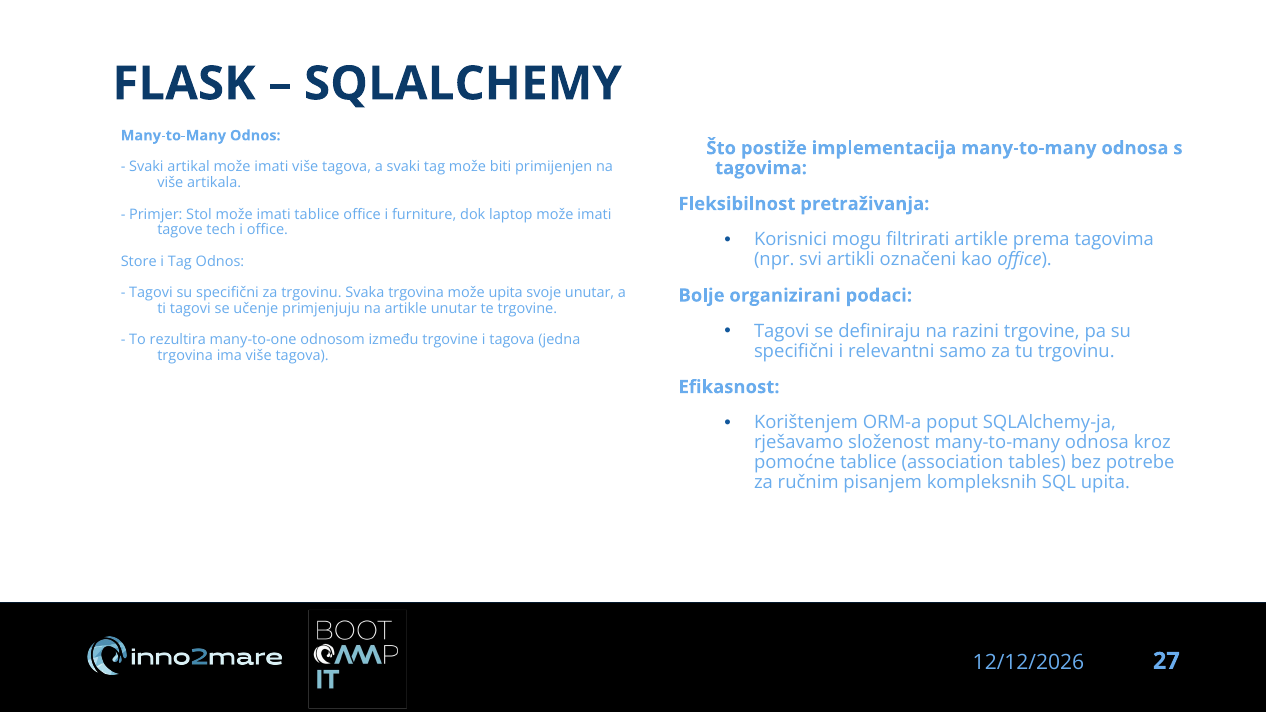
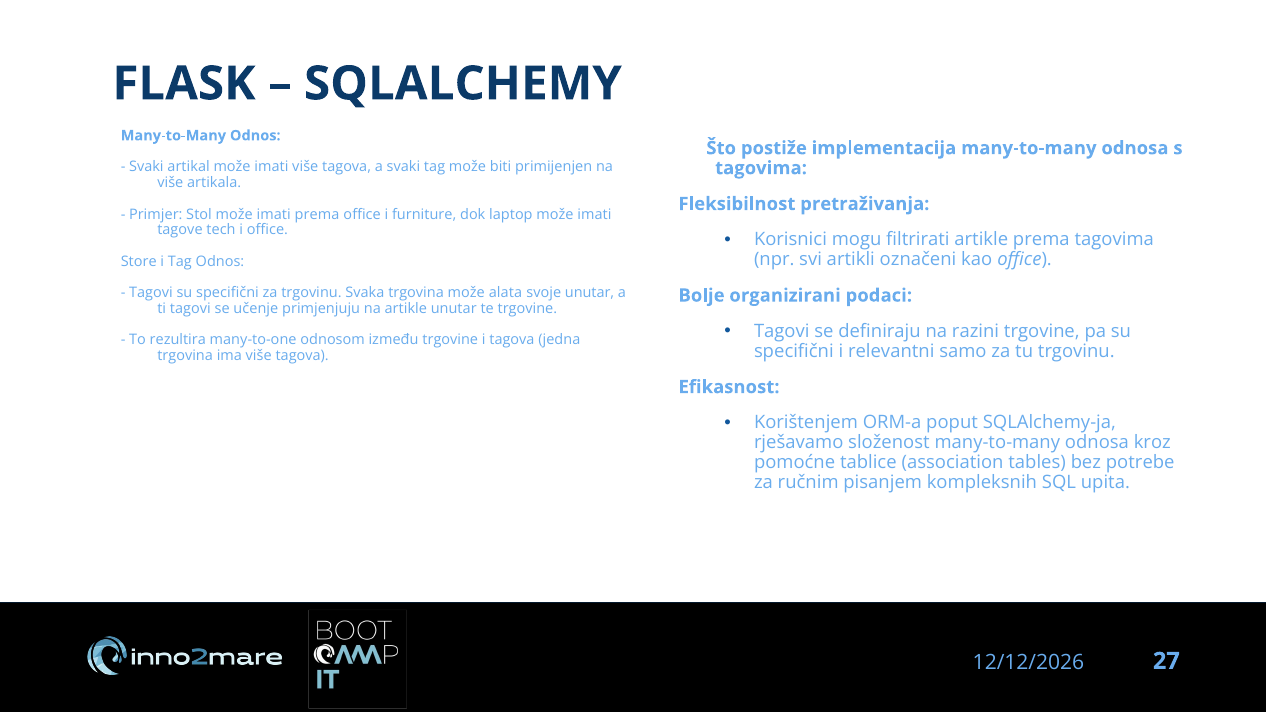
imati tablice: tablice -> prema (317, 214)
može upita: upita -> alata (506, 293)
